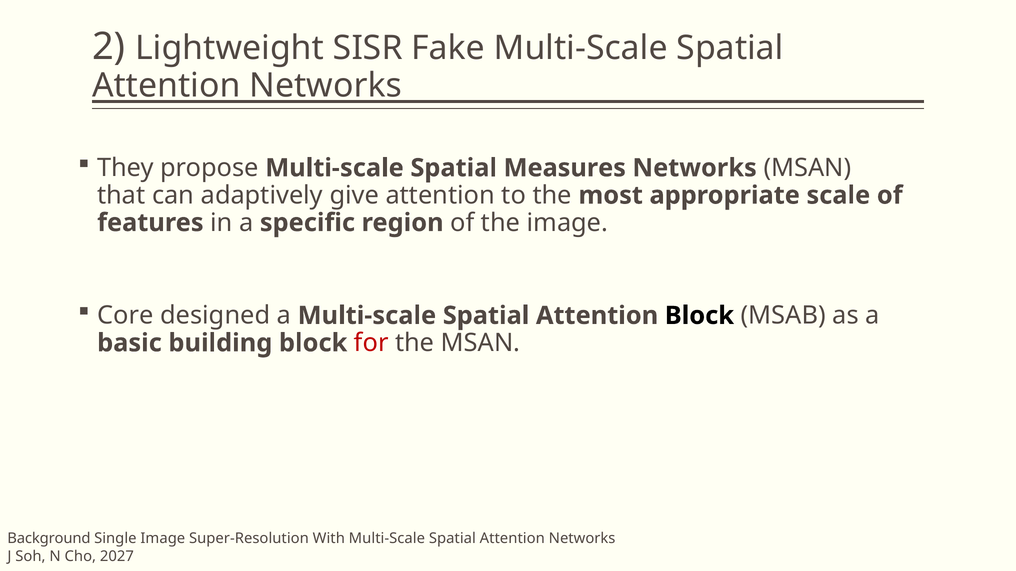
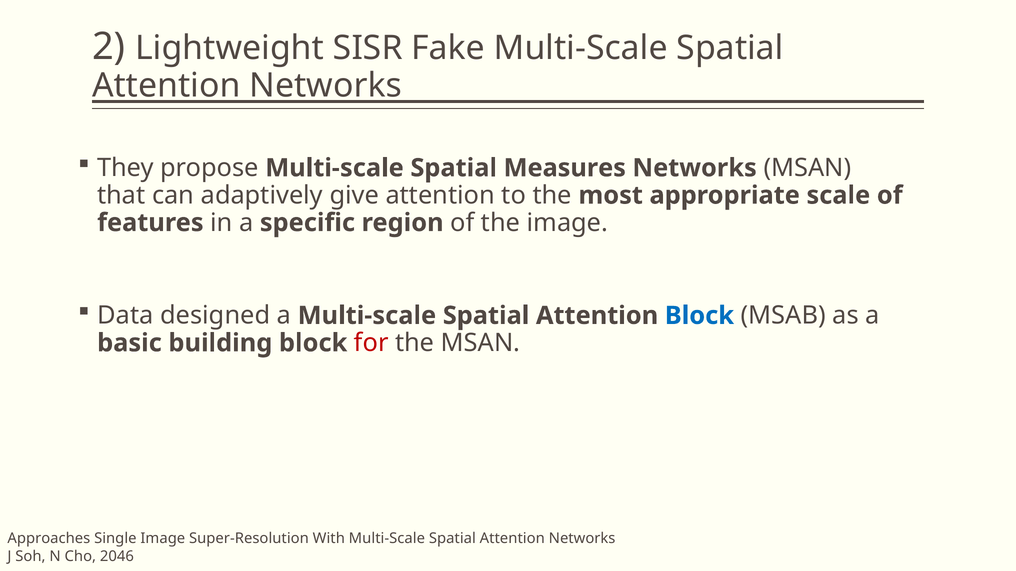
Core: Core -> Data (125, 316)
Block colour: black -> blue (699, 316)
Background: Background -> Approaches (49, 539)
2027: 2027 -> 2046 (117, 557)
